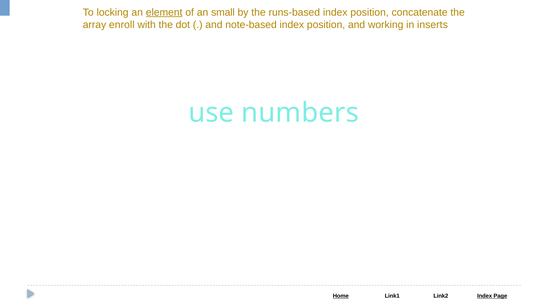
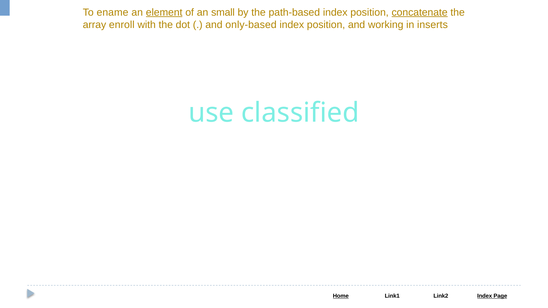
locking: locking -> ename (113, 12)
runs-based: runs-based -> path-based (294, 12)
concatenate underline: none -> present (420, 12)
note-based: note-based -> only-based (251, 25)
numbers: numbers -> classified (300, 113)
